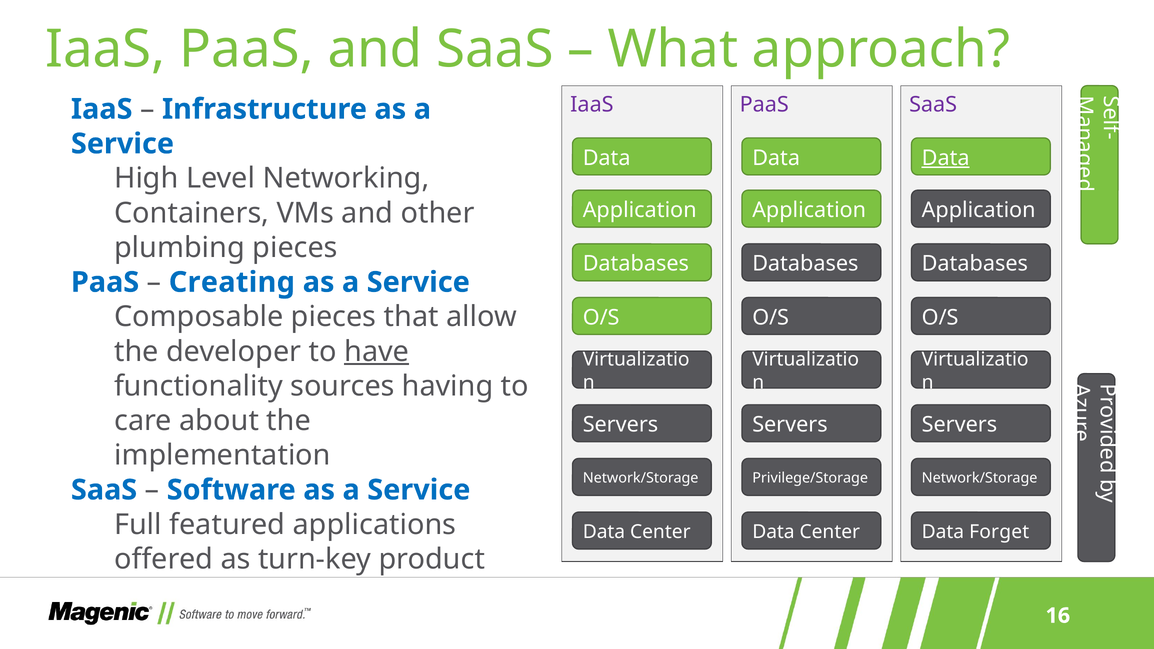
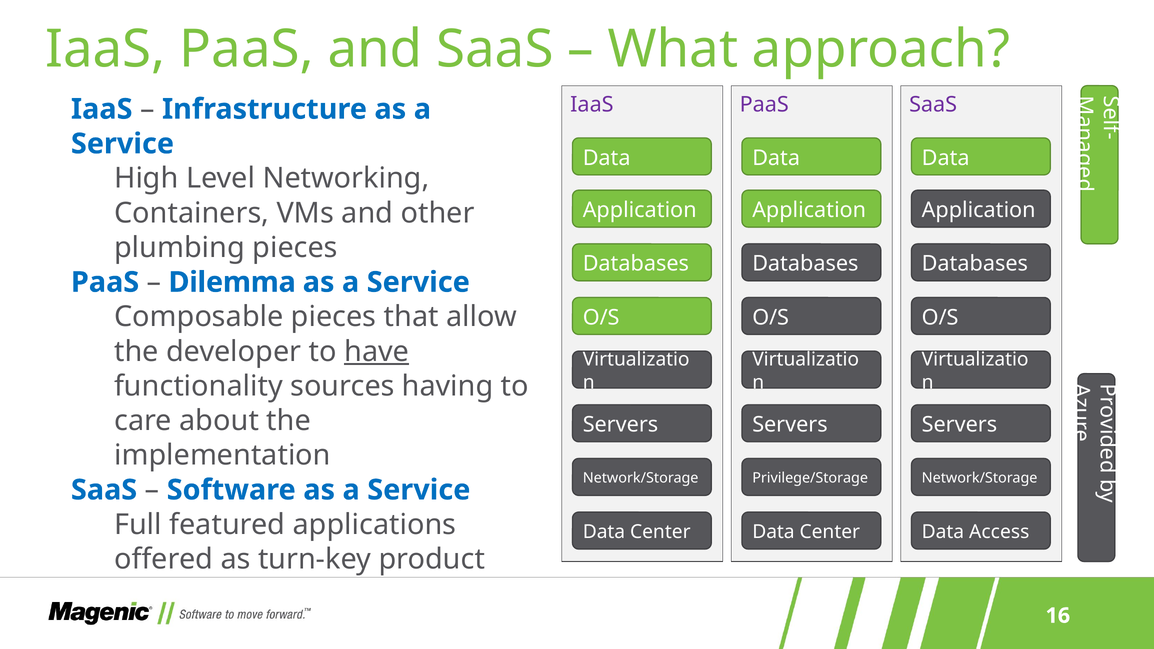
Data underline: present -> none (946, 158)
Creating: Creating -> Dilemma (232, 282)
Forget: Forget -> Access (999, 532)
